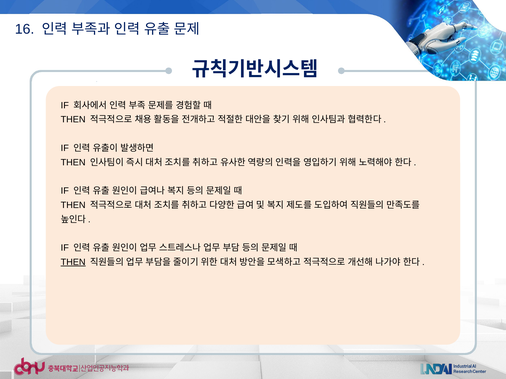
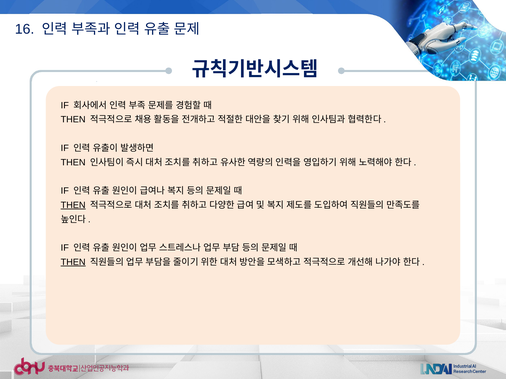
THEN underline: none -> present (73, 205)
